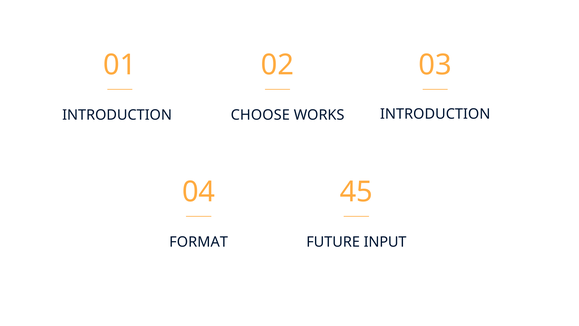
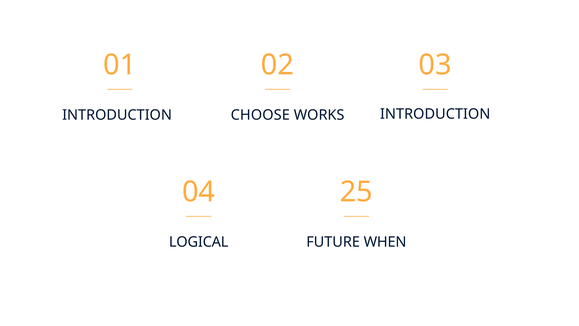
45: 45 -> 25 (356, 192)
FORMAT: FORMAT -> LOGICAL (199, 242)
INPUT: INPUT -> WHEN (385, 242)
